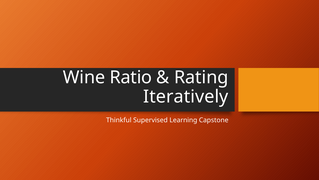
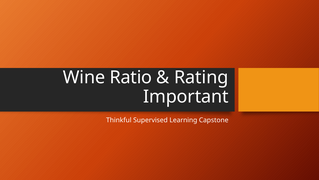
Iteratively: Iteratively -> Important (186, 96)
